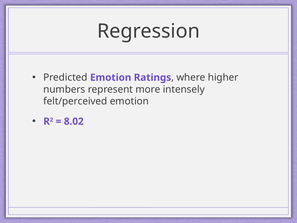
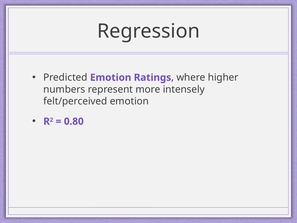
8.02: 8.02 -> 0.80 (74, 121)
